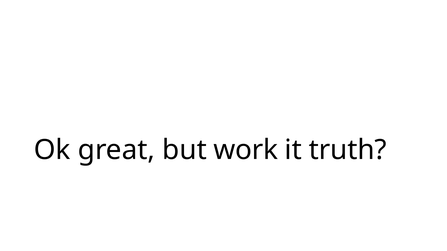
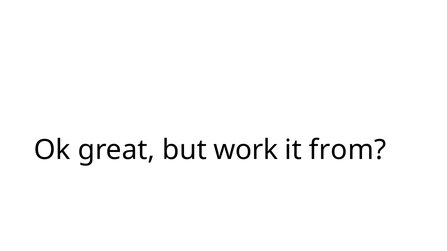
truth: truth -> from (348, 150)
